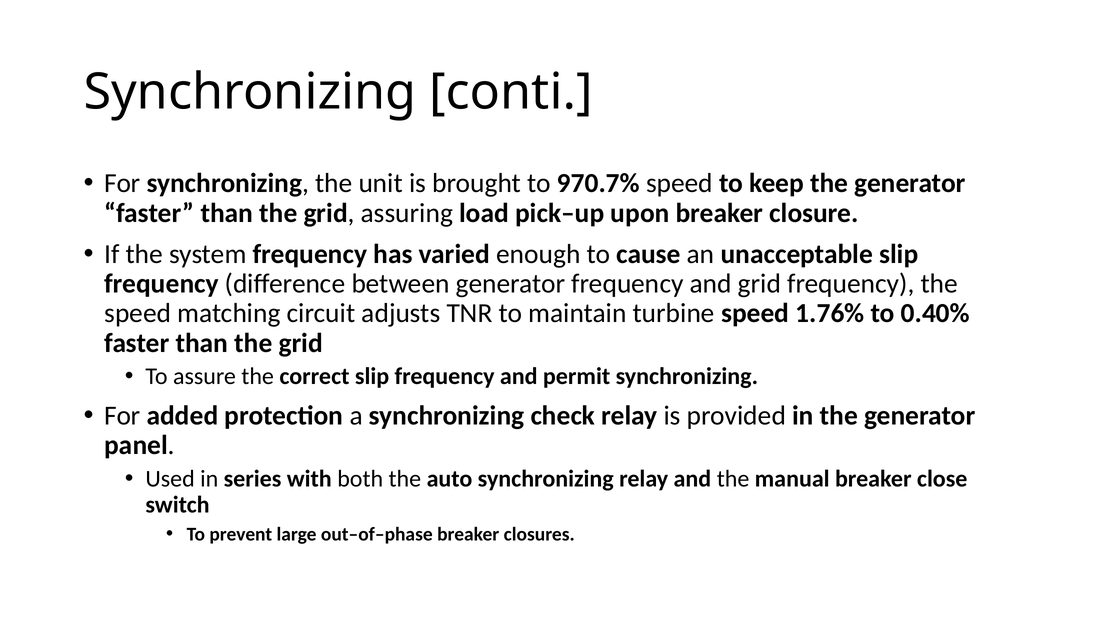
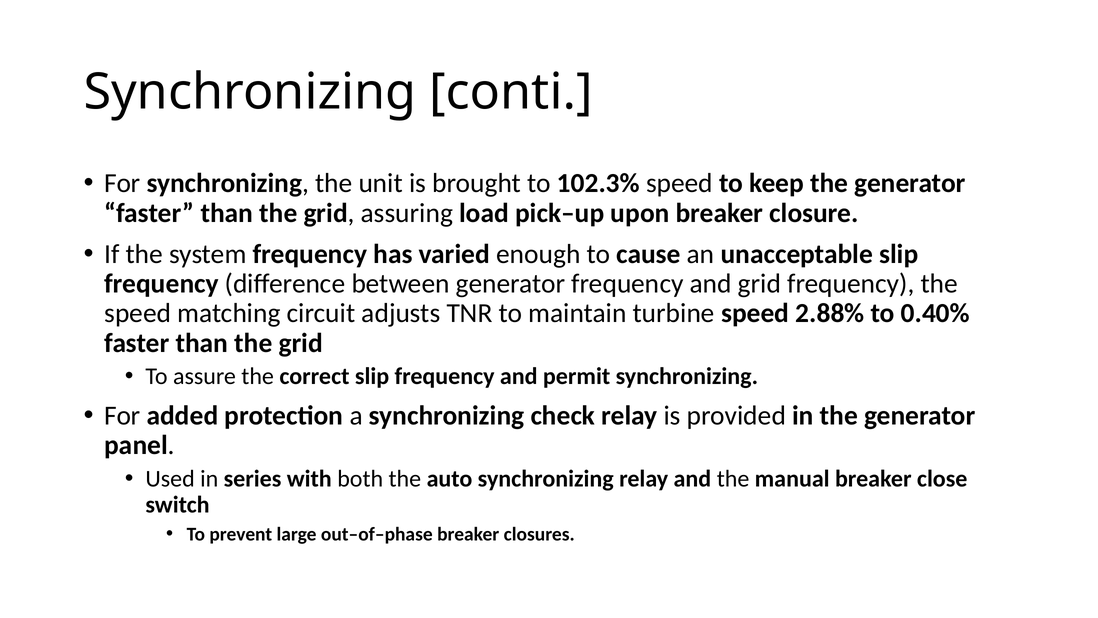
970.7%: 970.7% -> 102.3% (598, 183)
1.76%: 1.76% -> 2.88% (830, 313)
